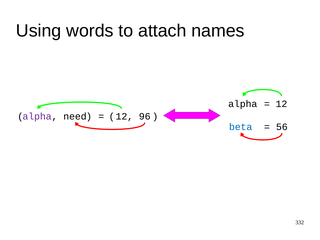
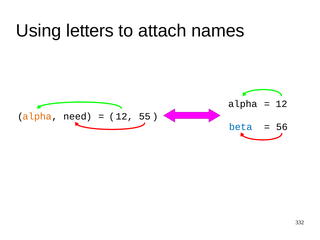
words: words -> letters (90, 31)
alpha colour: purple -> orange (37, 116)
96: 96 -> 55 (145, 116)
